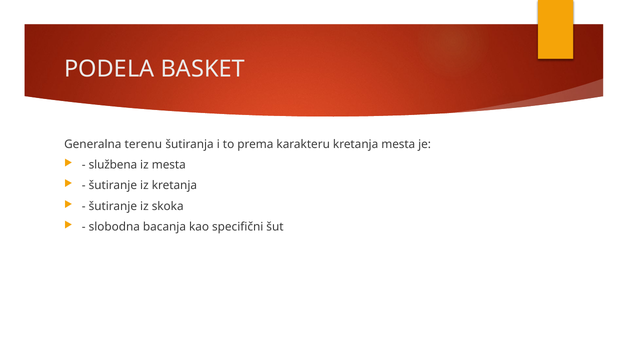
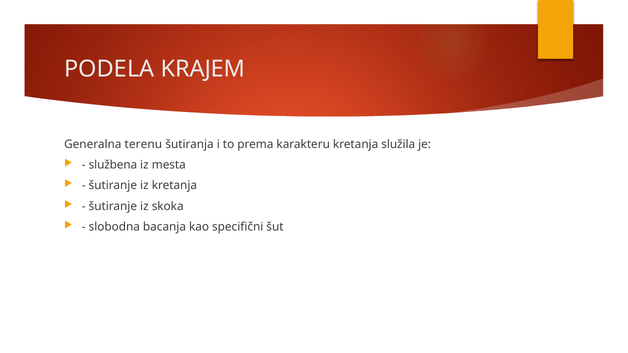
BASKET: BASKET -> KRAJEM (203, 69)
kretanja mesta: mesta -> služila (398, 144)
